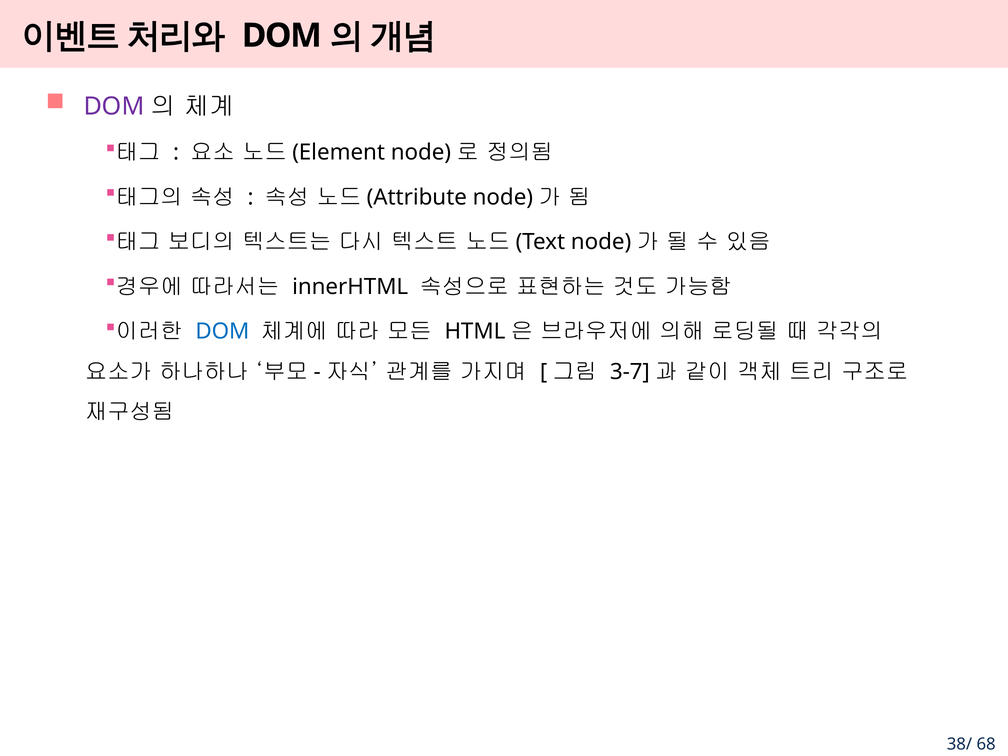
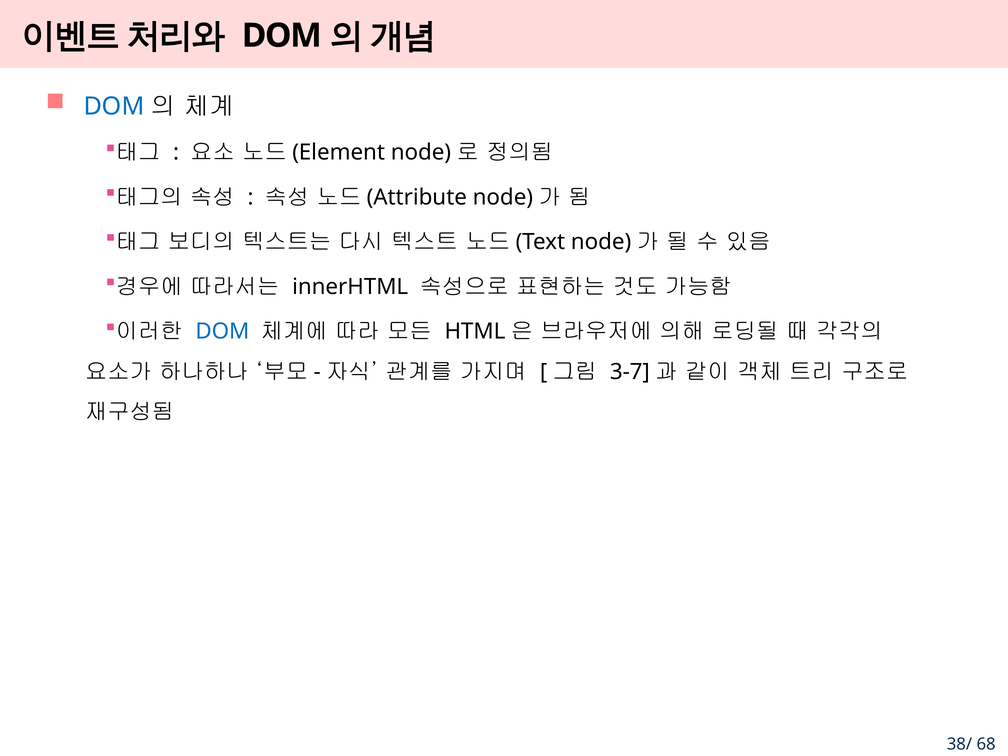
DOM colour: purple -> blue (114, 106)
